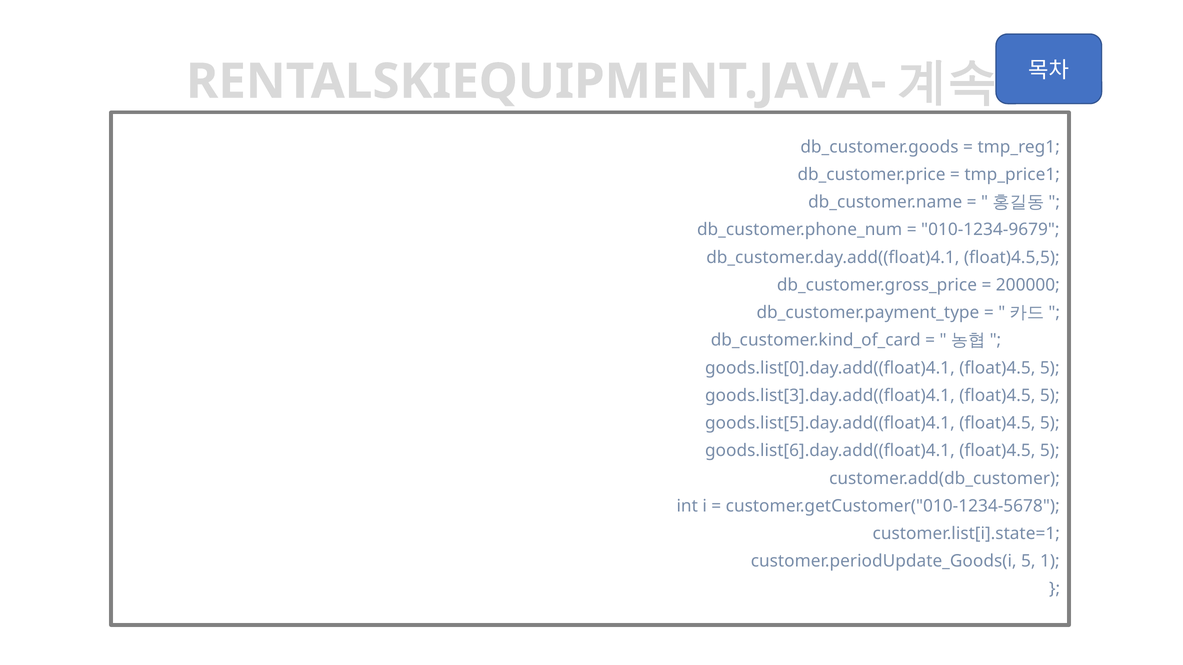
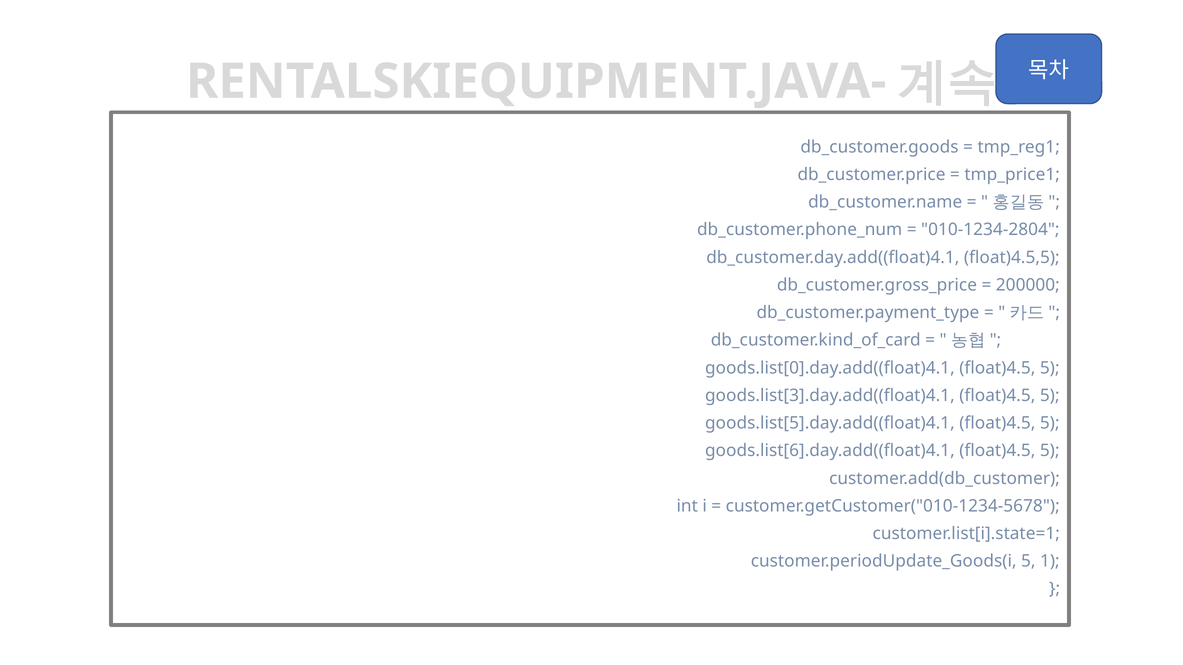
010-1234-9679: 010-1234-9679 -> 010-1234-2804 (990, 230)
